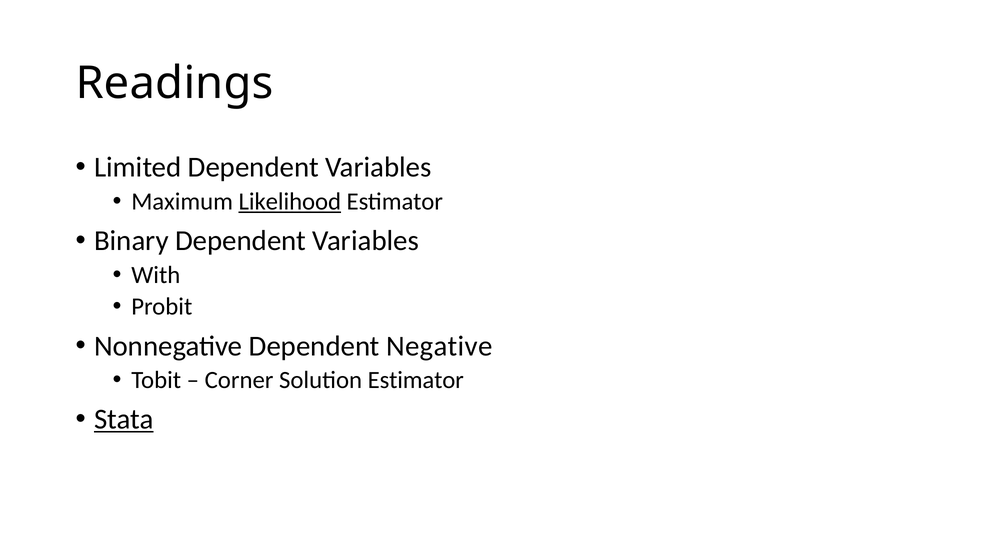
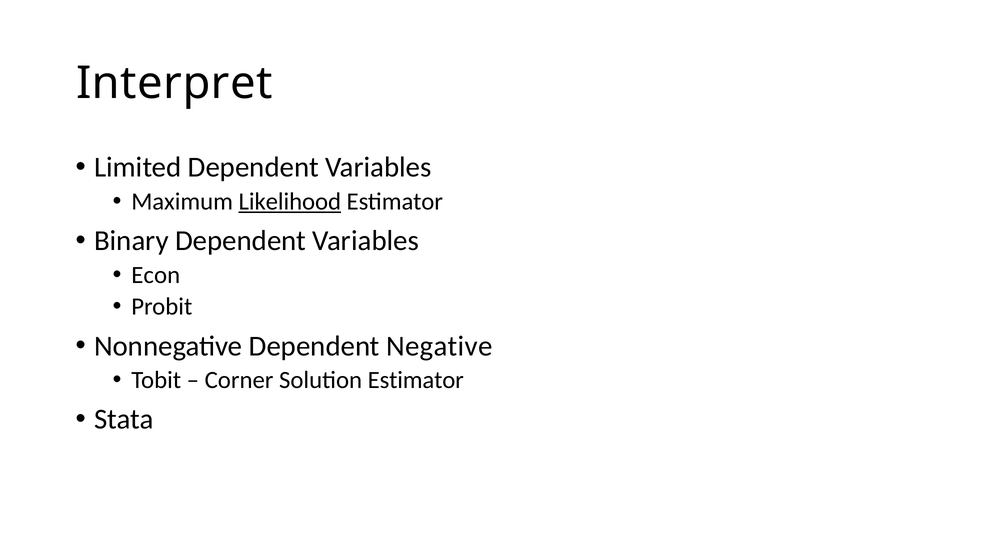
Readings: Readings -> Interpret (174, 83)
With: With -> Econ (156, 275)
Stata underline: present -> none (124, 420)
